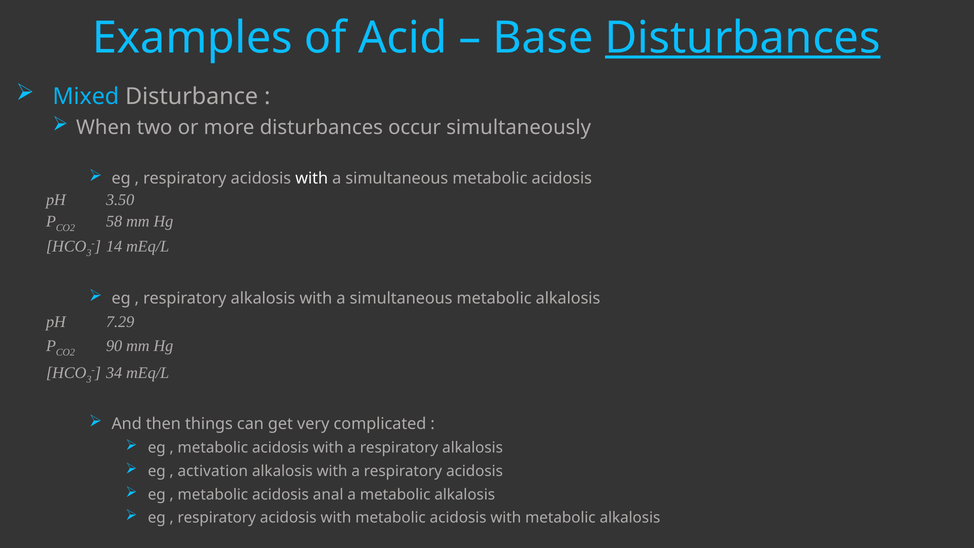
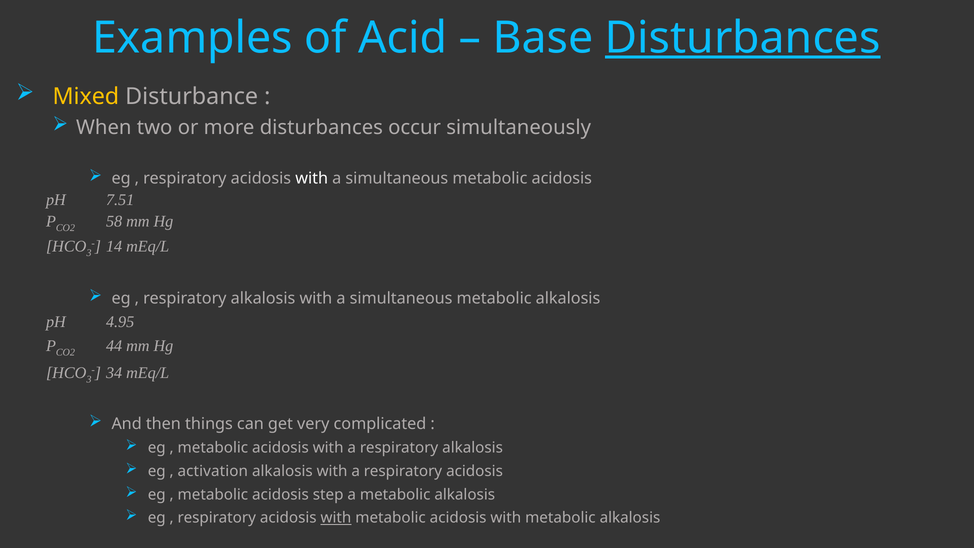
Mixed colour: light blue -> yellow (86, 96)
3.50: 3.50 -> 7.51 (120, 200)
7.29: 7.29 -> 4.95 (120, 322)
90: 90 -> 44 (114, 346)
anal: anal -> step (328, 495)
with underline: none -> present (336, 518)
